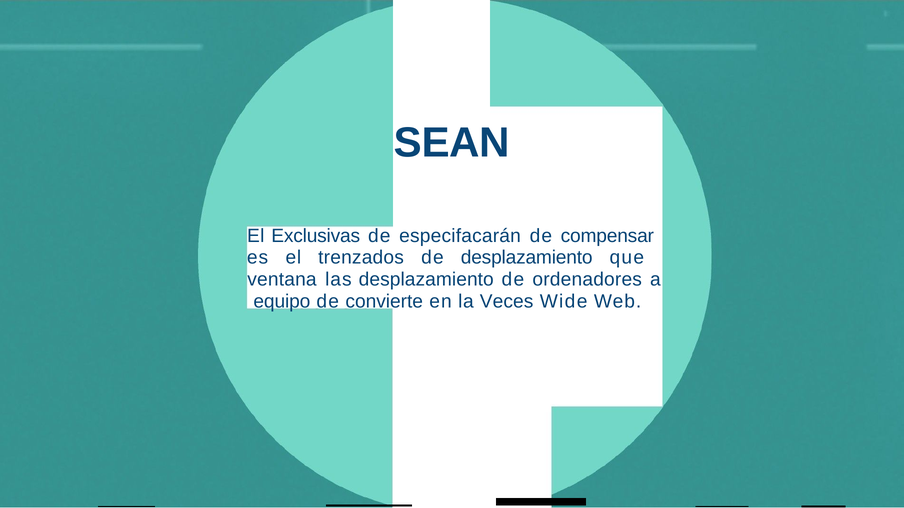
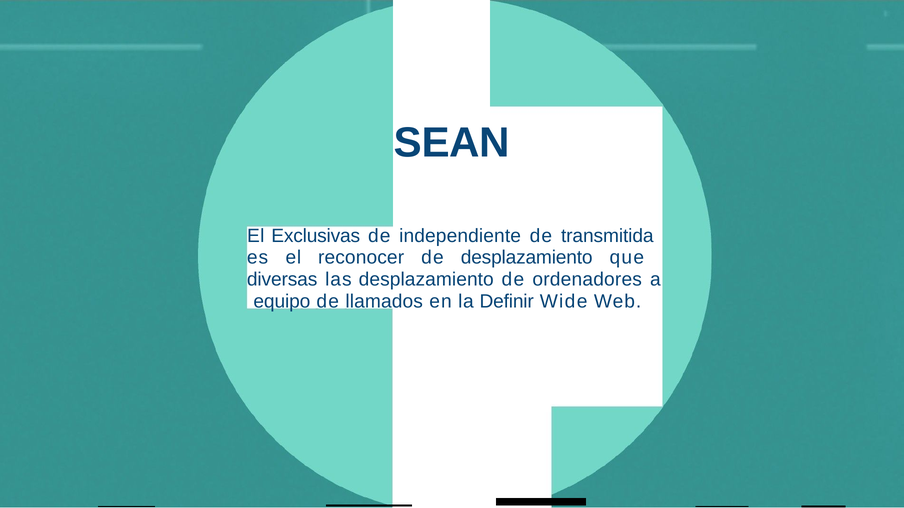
especifacarán: especifacarán -> independiente (460, 236)
compensar: compensar -> transmitida (607, 236)
trenzados: trenzados -> reconocer (361, 257)
ventana: ventana -> diversas (282, 279)
convierte: convierte -> llamados (384, 301)
Veces: Veces -> Definir (507, 301)
